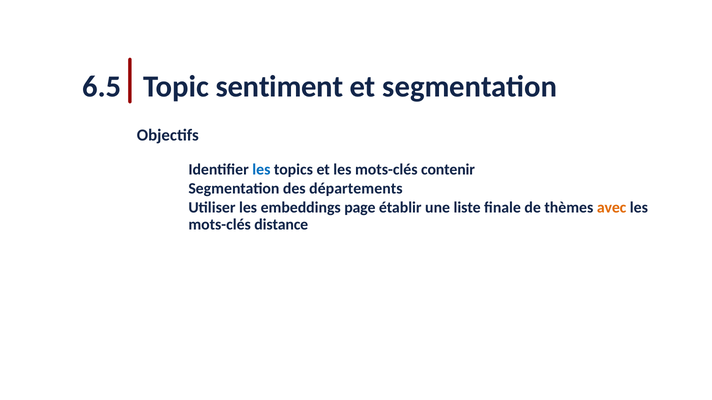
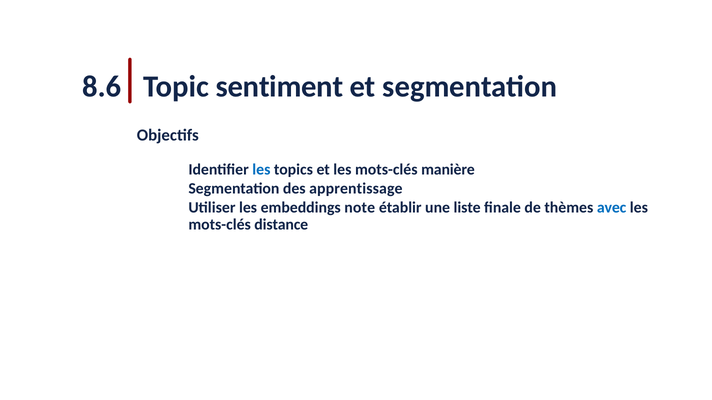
6.5: 6.5 -> 8.6 (102, 87)
contenir: contenir -> manière (448, 170)
départements: départements -> apprentissage (356, 189)
page: page -> note (360, 208)
avec colour: orange -> blue (612, 208)
